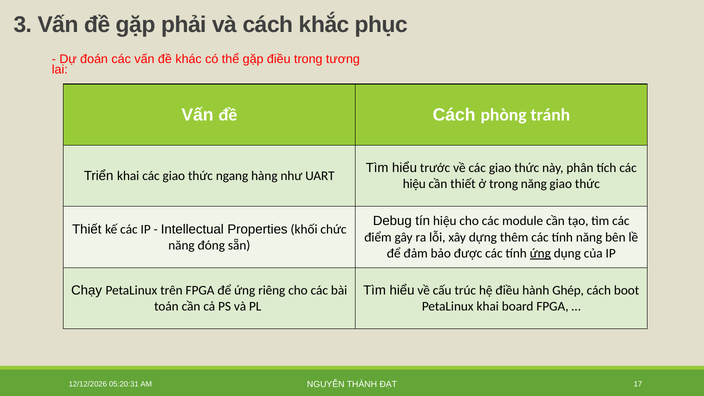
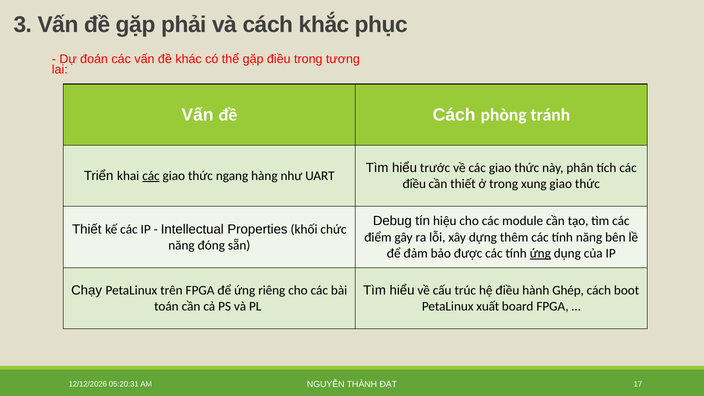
các underline: none -> present (151, 176)
hiệu: hiệu -> điều (414, 184)
trong năng: năng -> xung (534, 184)
PetaLinux khai: khai -> xuất (488, 306)
